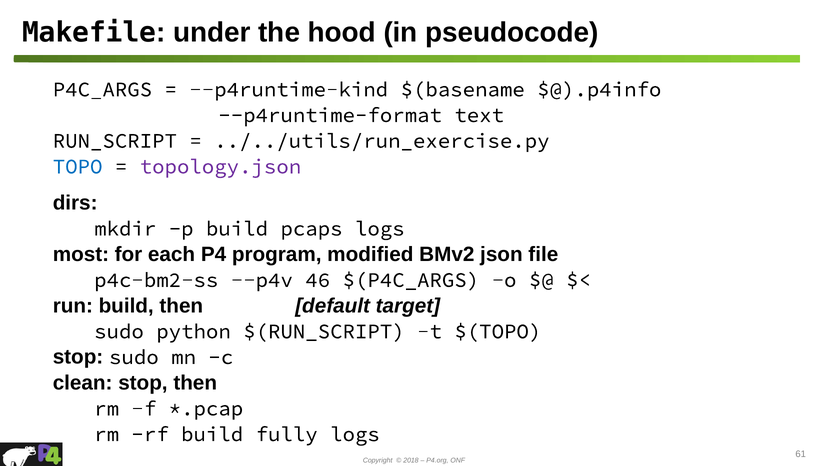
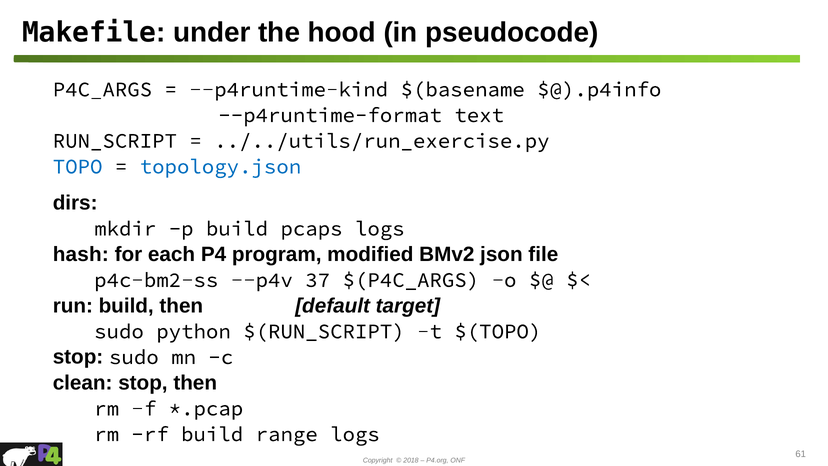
topology.json colour: purple -> blue (220, 166)
most: most -> hash (81, 254)
46: 46 -> 37 (318, 280)
fully: fully -> range (287, 434)
